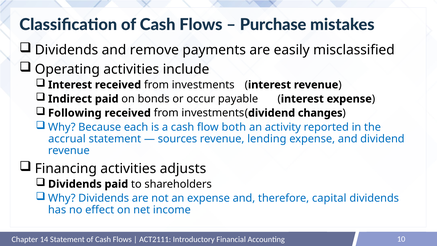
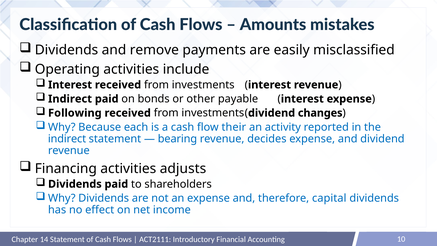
Purchase: Purchase -> Amounts (273, 25)
occur: occur -> other (201, 99)
both: both -> their (234, 127)
accrual: accrual -> indirect (67, 139)
sources: sources -> bearing (177, 139)
lending: lending -> decides (267, 139)
